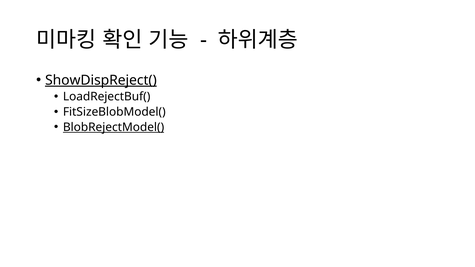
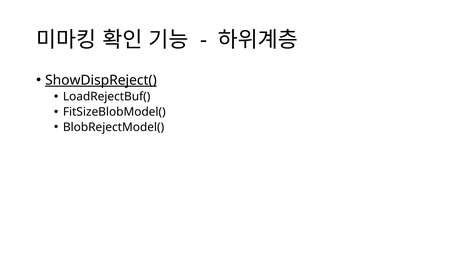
BlobRejectModel( underline: present -> none (114, 127)
